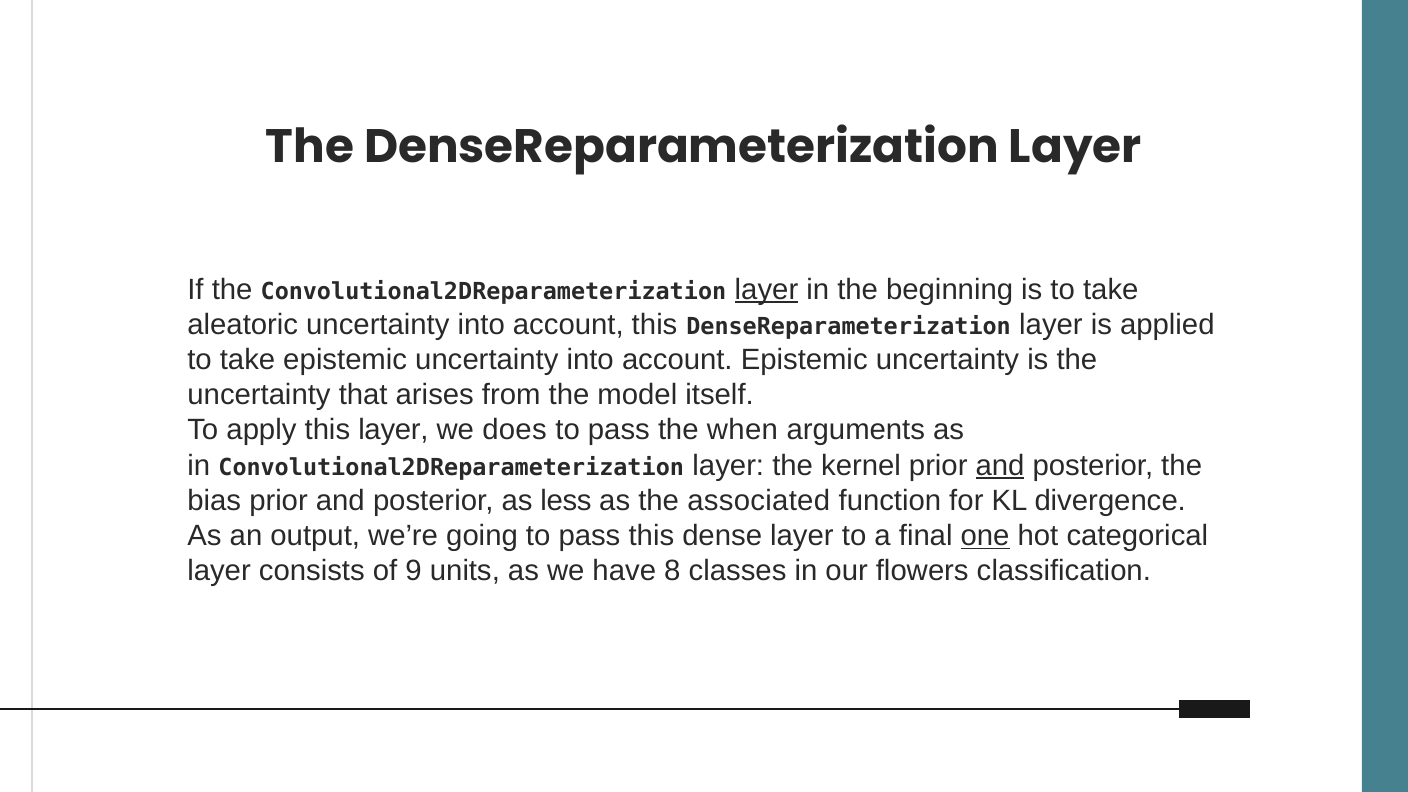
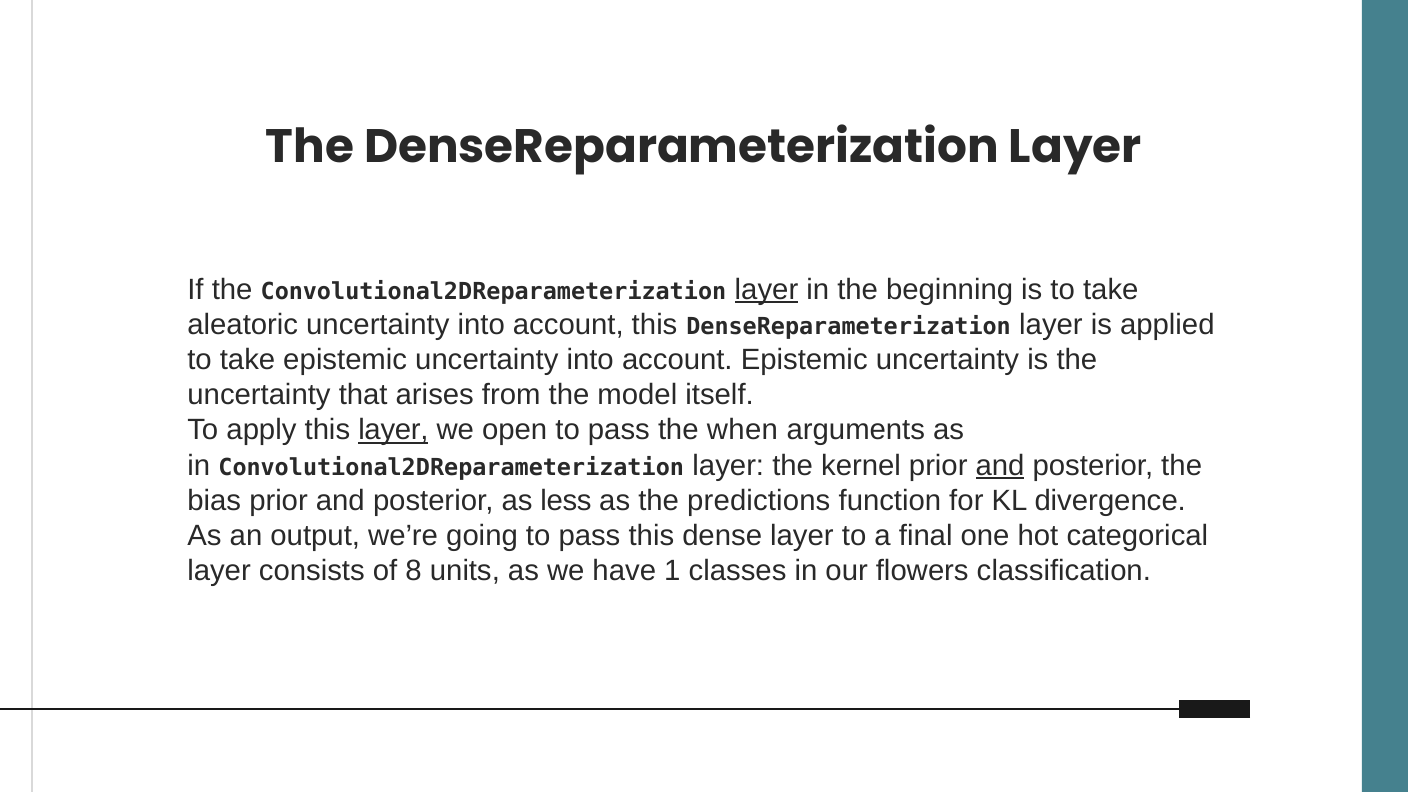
layer underline: none -> present (393, 430)
does: does -> open (515, 430)
associated: associated -> predictions (759, 501)
one underline: present -> none (985, 536)
9: 9 -> 8 (414, 571)
8: 8 -> 1 (672, 571)
